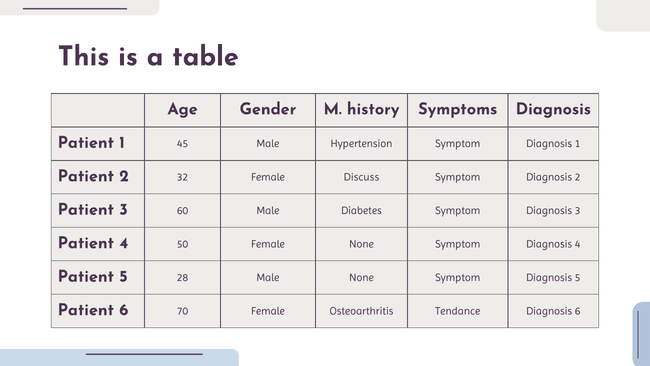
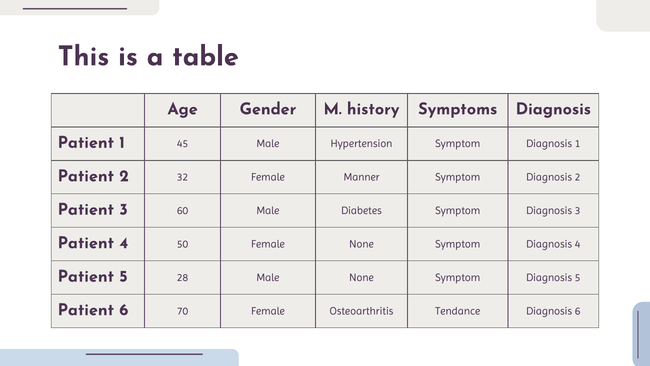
Discuss: Discuss -> Manner (362, 177)
